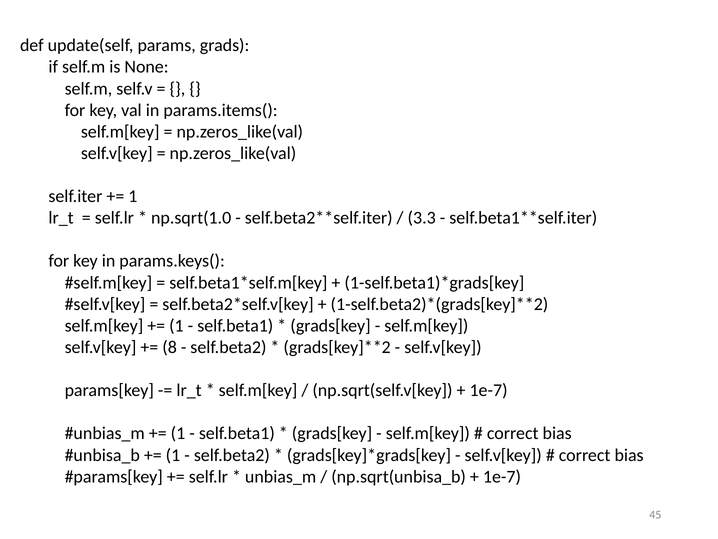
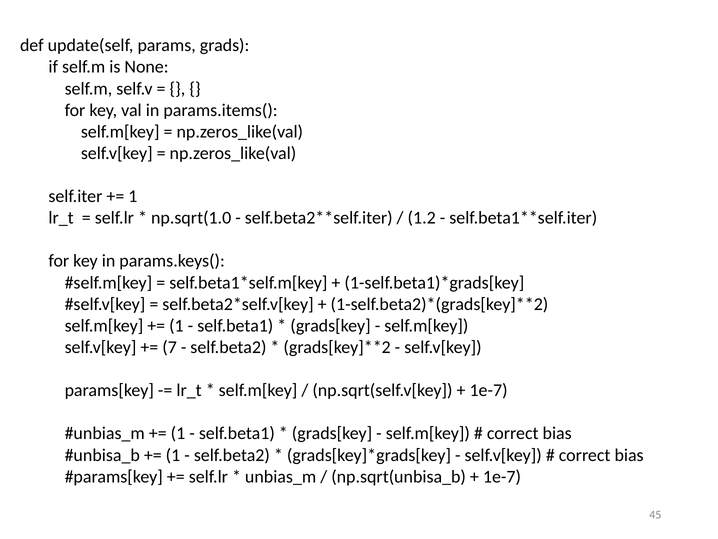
3.3: 3.3 -> 1.2 (422, 218)
8: 8 -> 7 (170, 347)
